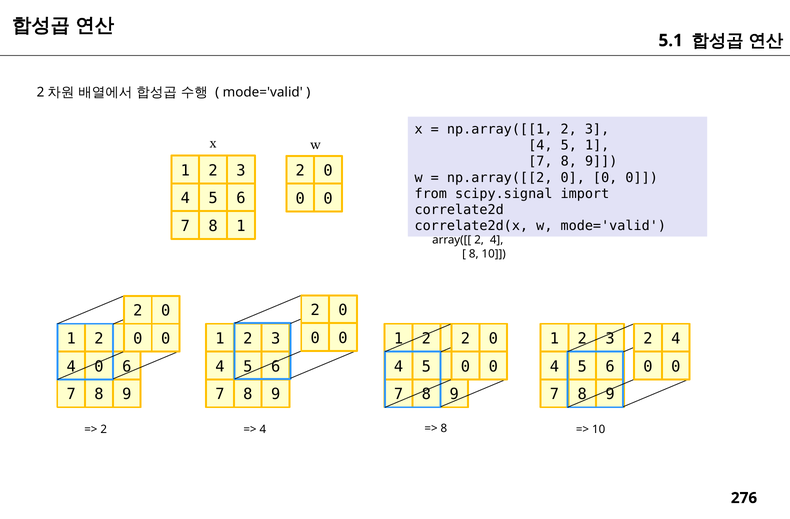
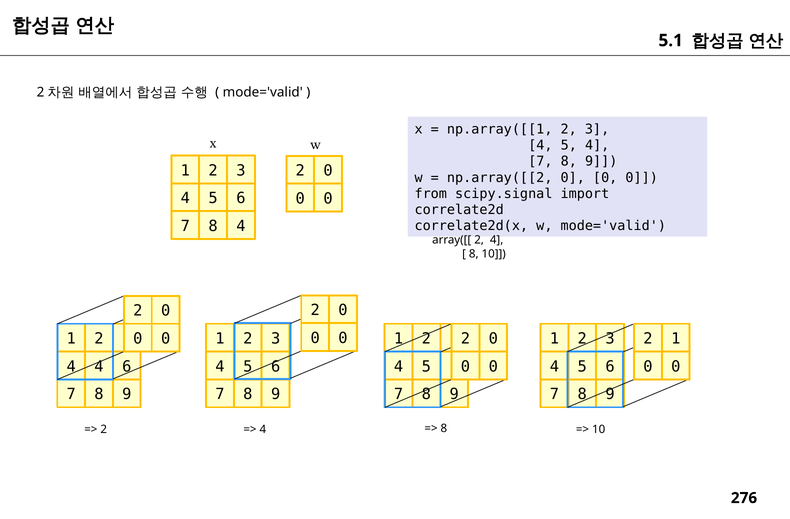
5 1: 1 -> 4 (597, 145)
8 1: 1 -> 4 (241, 226)
4: 4 -> 1 (676, 339)
0: 0 -> 4 (99, 367)
